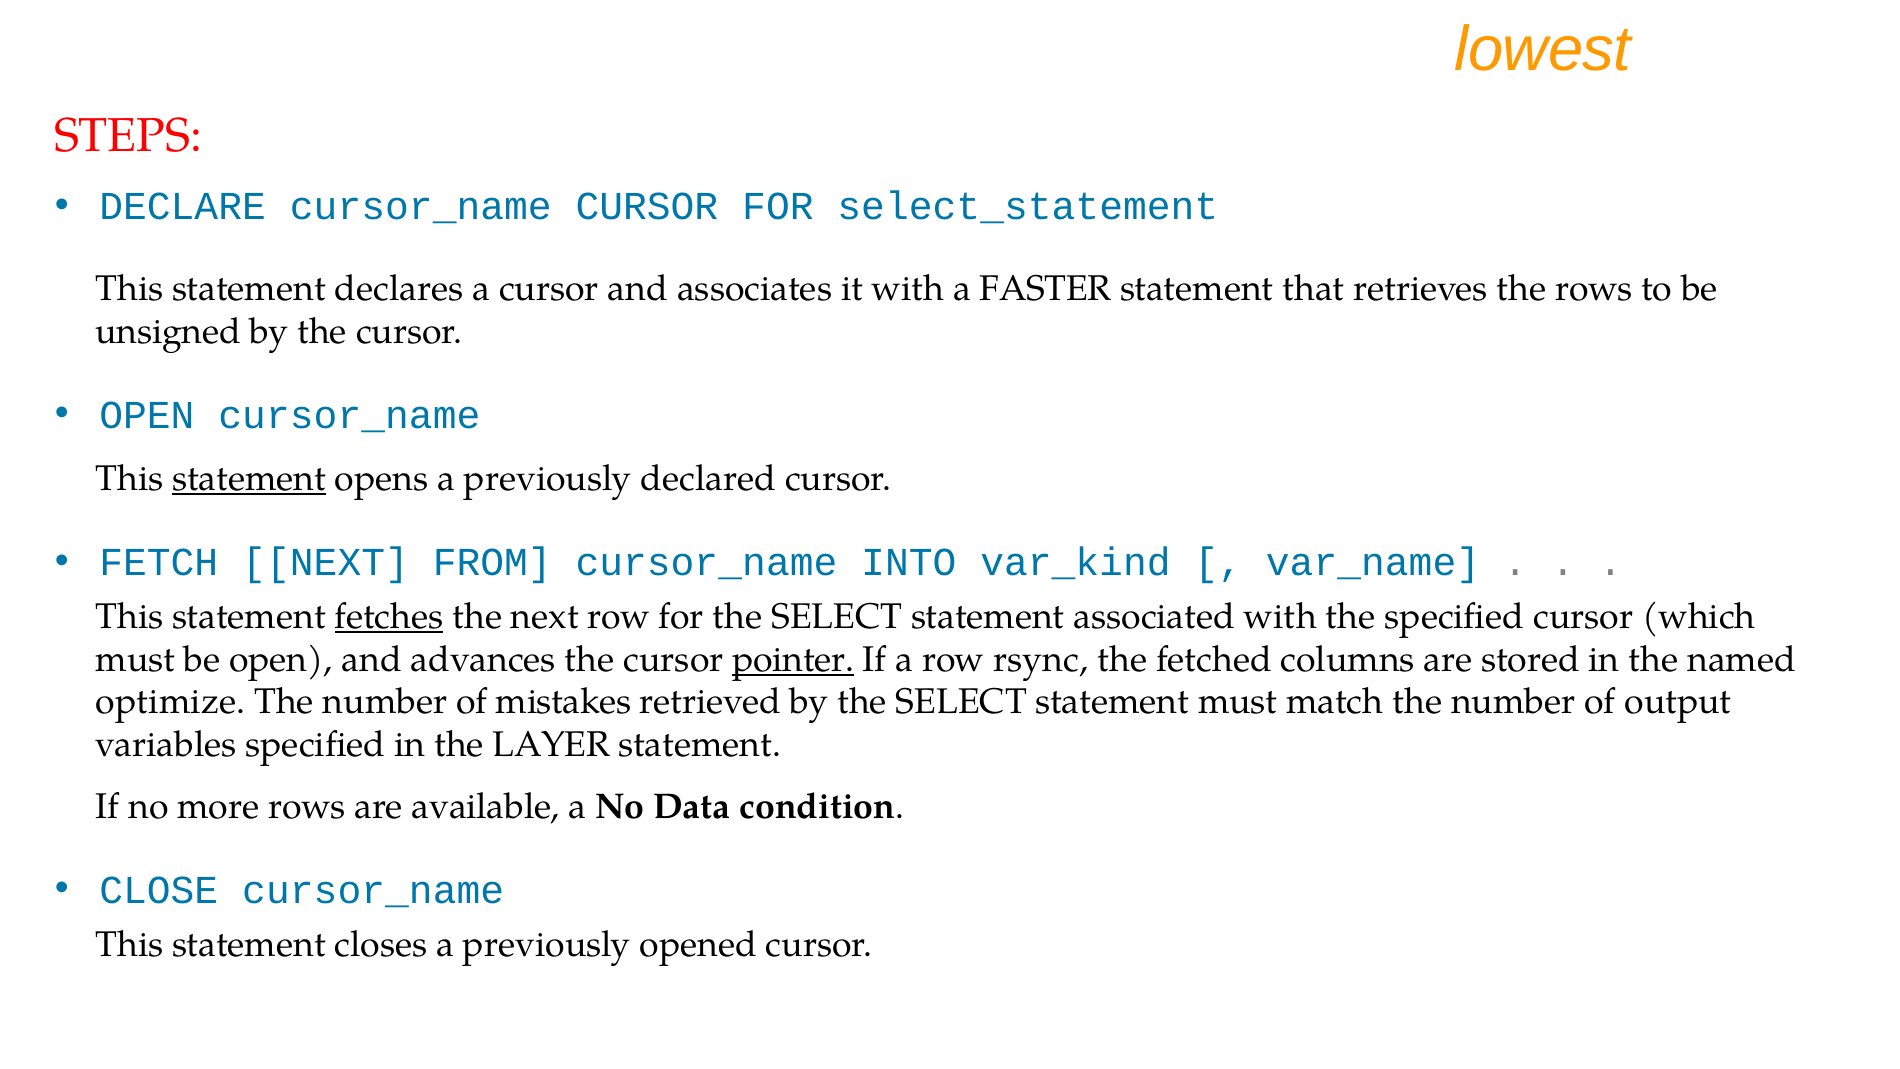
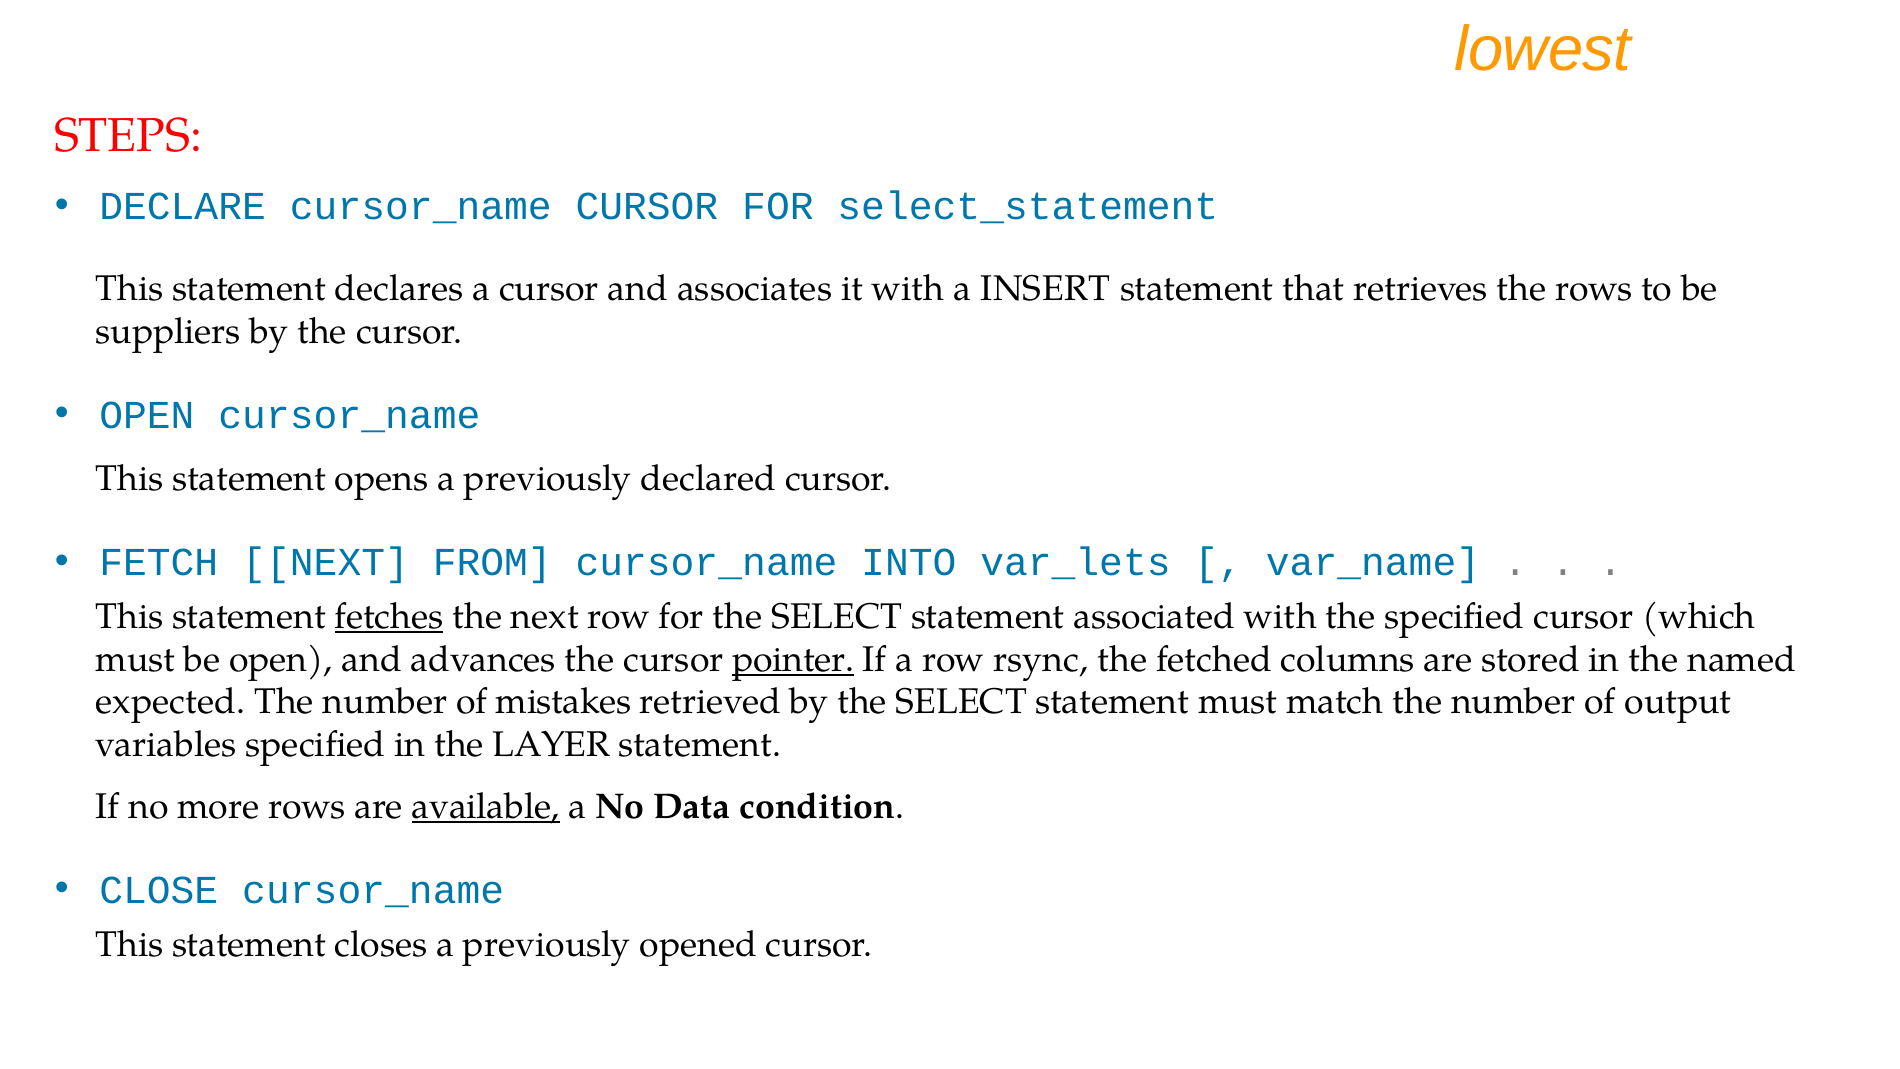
FASTER: FASTER -> INSERT (1045, 289)
unsigned: unsigned -> suppliers (168, 332)
statement underline: present -> none (249, 479)
var_kind: var_kind -> var_lets (1075, 562)
optimize: optimize -> expected (171, 702)
available underline: none -> present (486, 806)
